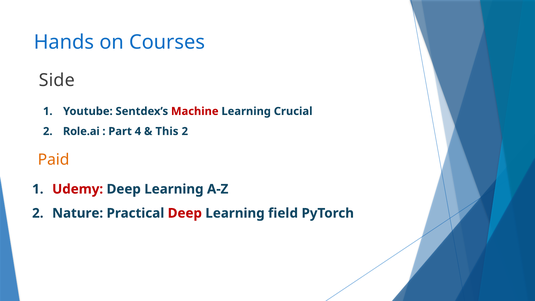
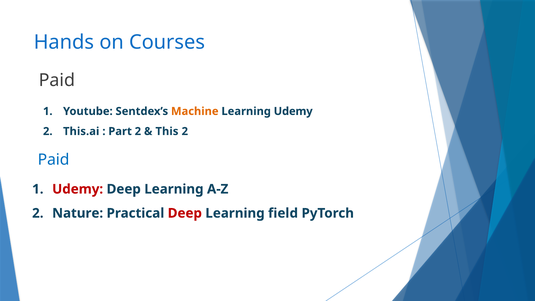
Side: Side -> Paid (57, 80)
Machine colour: red -> orange (195, 111)
Learning Crucial: Crucial -> Udemy (293, 111)
Role.ai: Role.ai -> This.ai (81, 131)
Part 4: 4 -> 2 (138, 131)
Paid colour: orange -> blue (54, 160)
